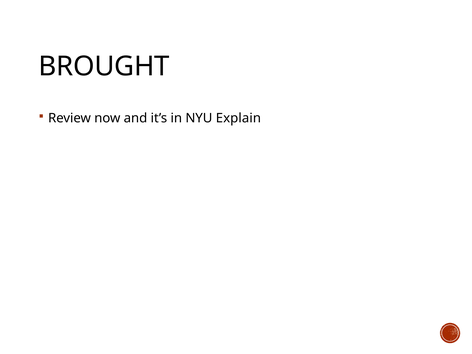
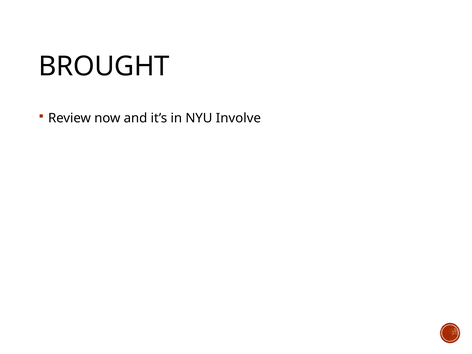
Explain: Explain -> Involve (238, 118)
